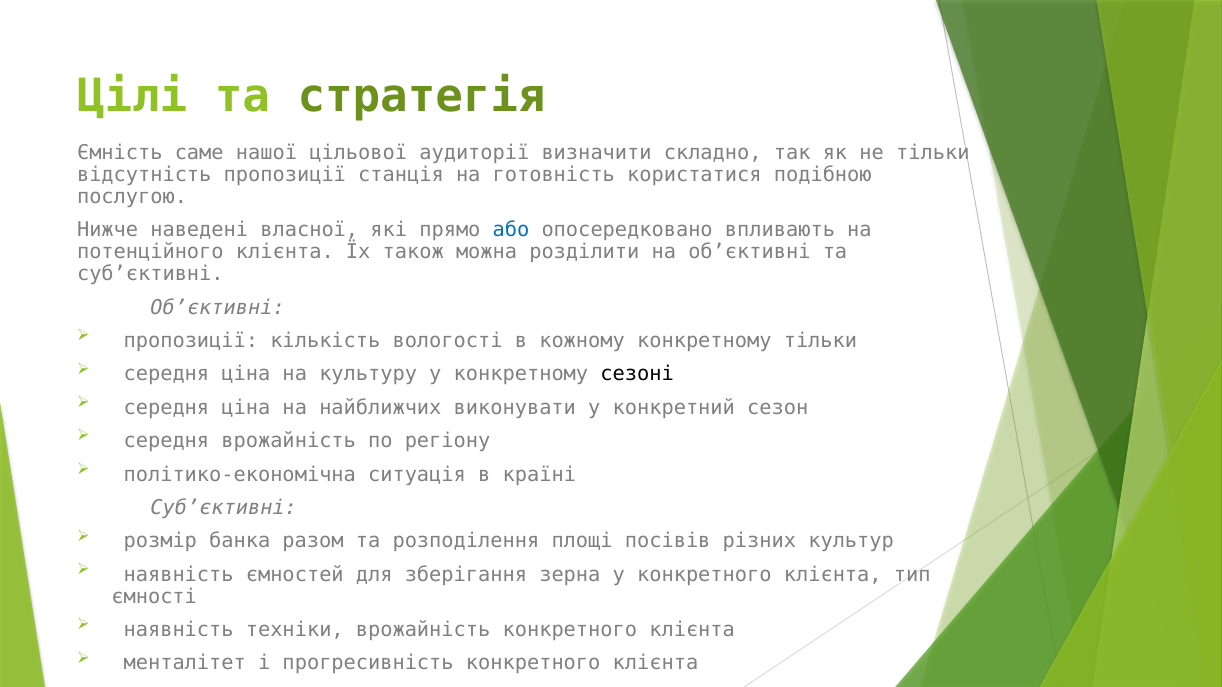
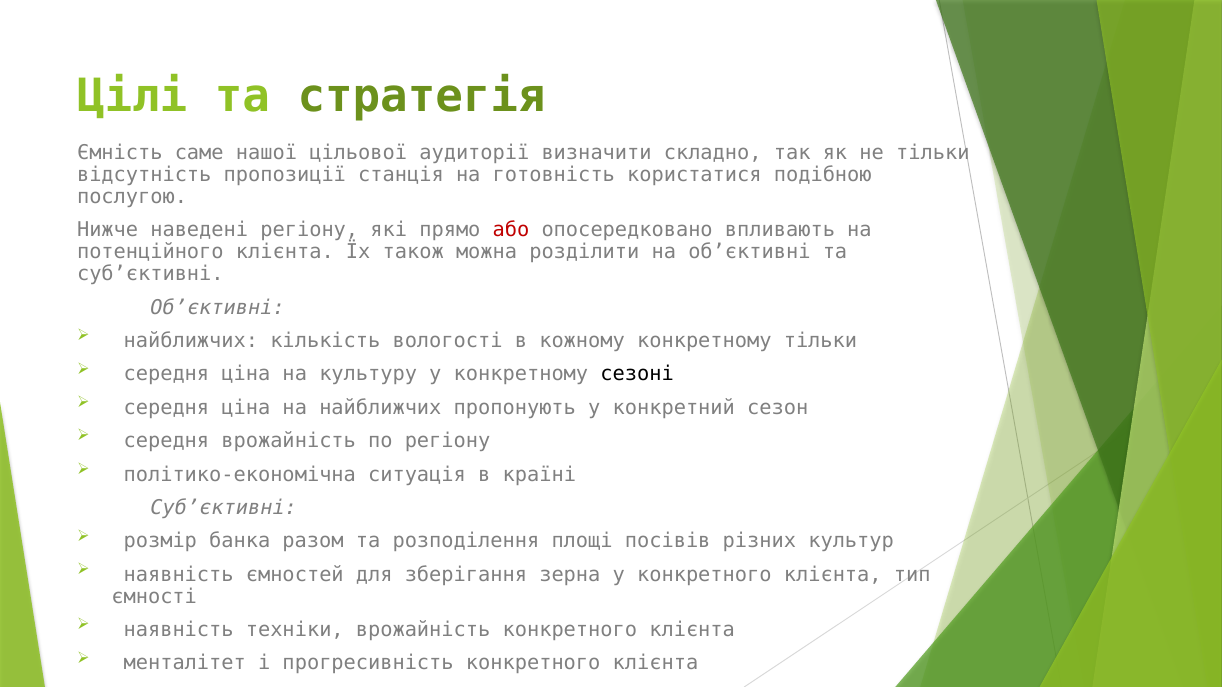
наведені власної: власної -> регіону (309, 230)
або colour: blue -> red (511, 230)
пропозиції: пропозиції -> найближчих (191, 341)
виконувати: виконувати -> пропонують (515, 408)
